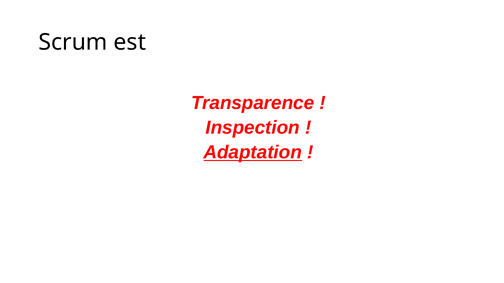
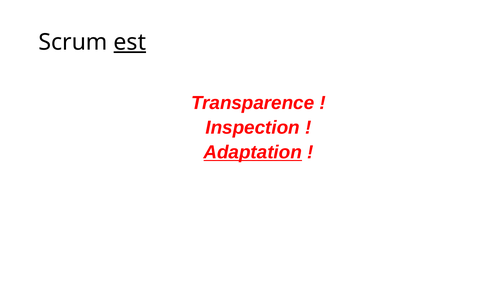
est underline: none -> present (130, 42)
